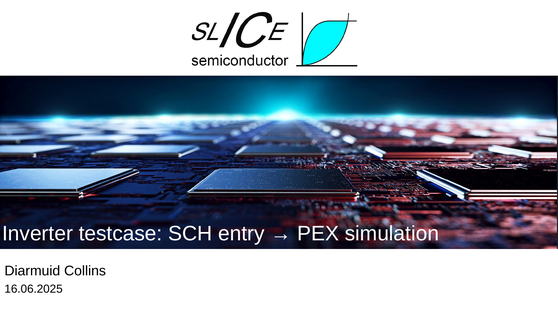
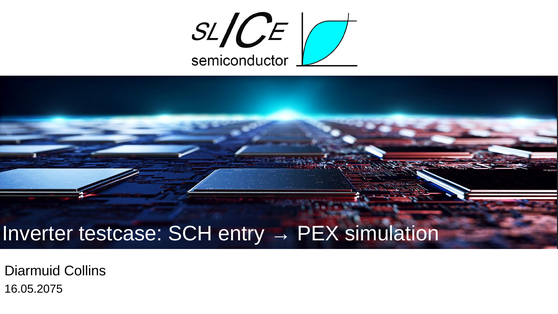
16.06.2025: 16.06.2025 -> 16.05.2075 (34, 289)
